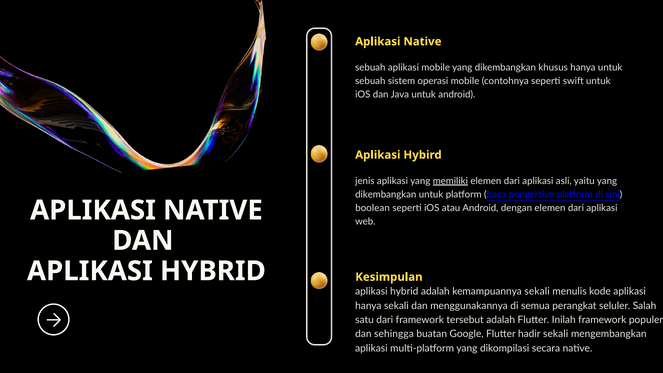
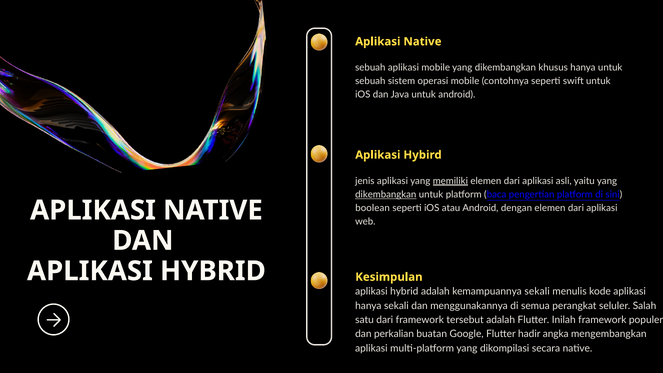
dikembangkan underline: none -> present (386, 194)
sehingga: sehingga -> perkalian (394, 334)
hadir sekali: sekali -> angka (556, 334)
